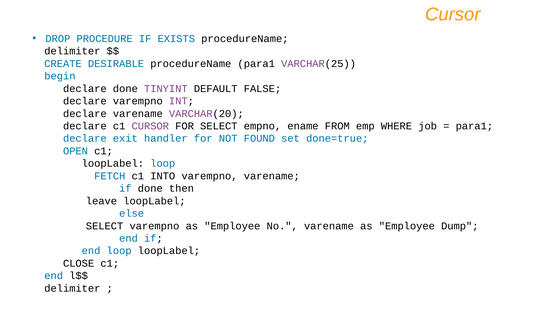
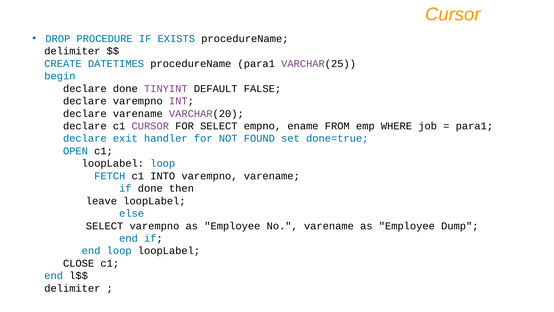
DESIRABLE: DESIRABLE -> DATETIMES (116, 64)
